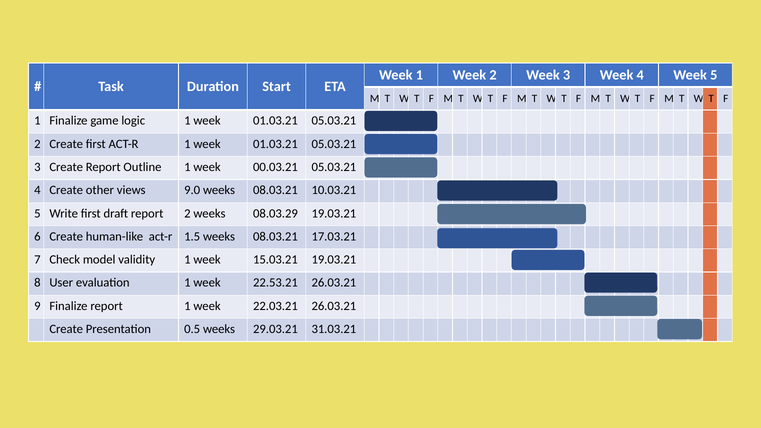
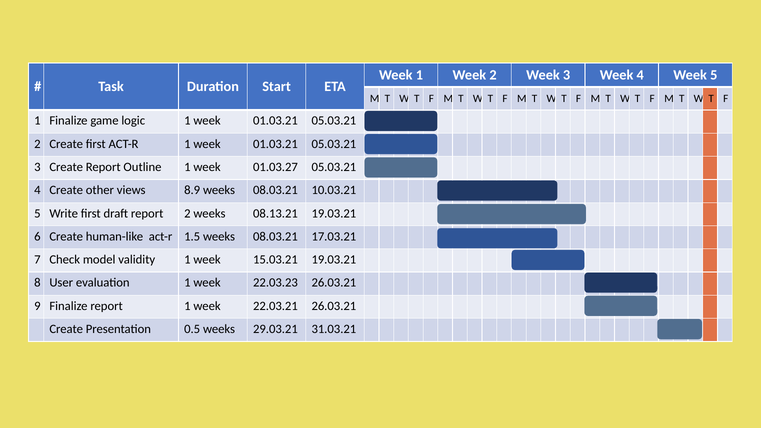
00.03.21: 00.03.21 -> 01.03.27 (275, 167)
9.0: 9.0 -> 8.9 (192, 190)
08.03.29: 08.03.29 -> 08.13.21 (275, 213)
22.53.21: 22.53.21 -> 22.03.23 (275, 283)
